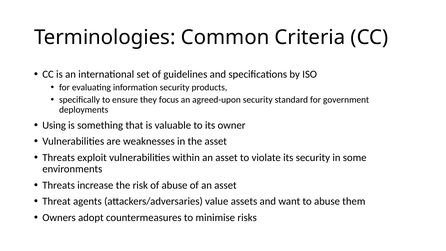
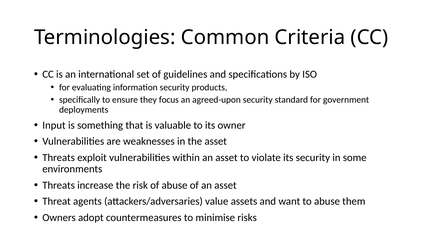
Using: Using -> Input (54, 125)
